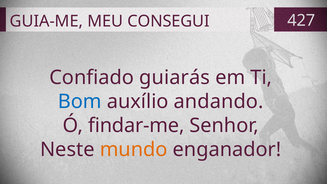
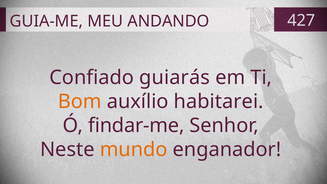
CONSEGUI: CONSEGUI -> ANDANDO (168, 21)
Bom colour: blue -> orange (80, 102)
andando: andando -> habitarei (219, 102)
